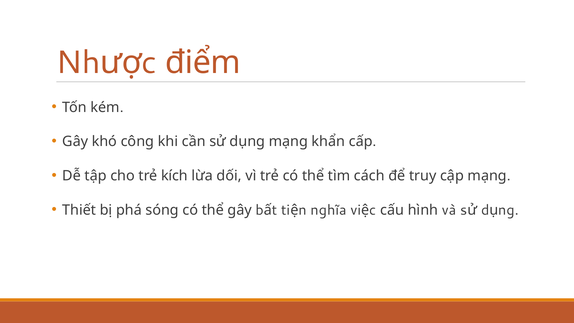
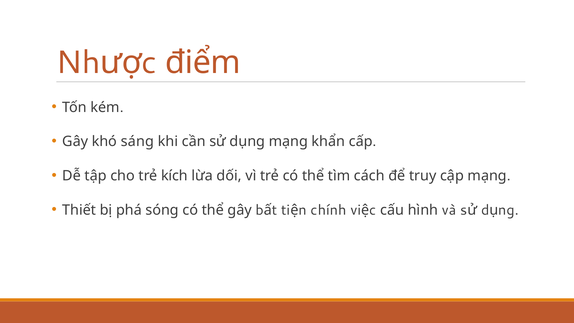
công: công -> sáng (137, 141)
nghĩa: nghĩa -> chính (329, 210)
